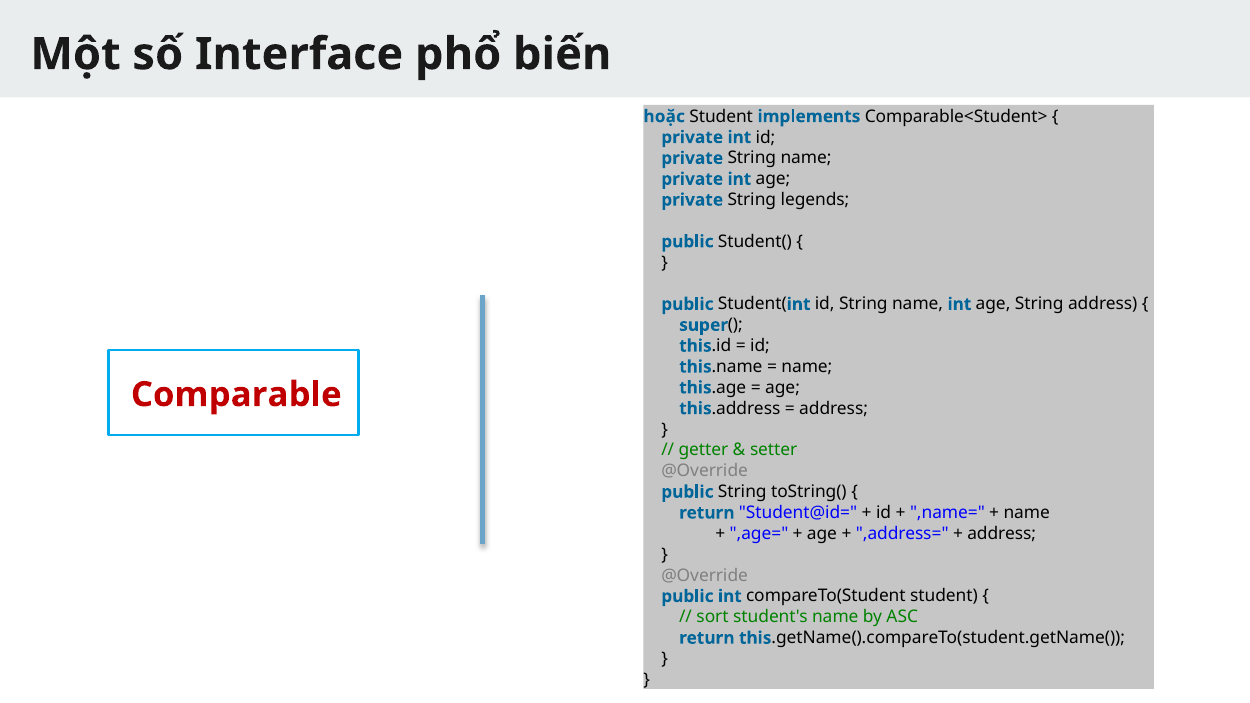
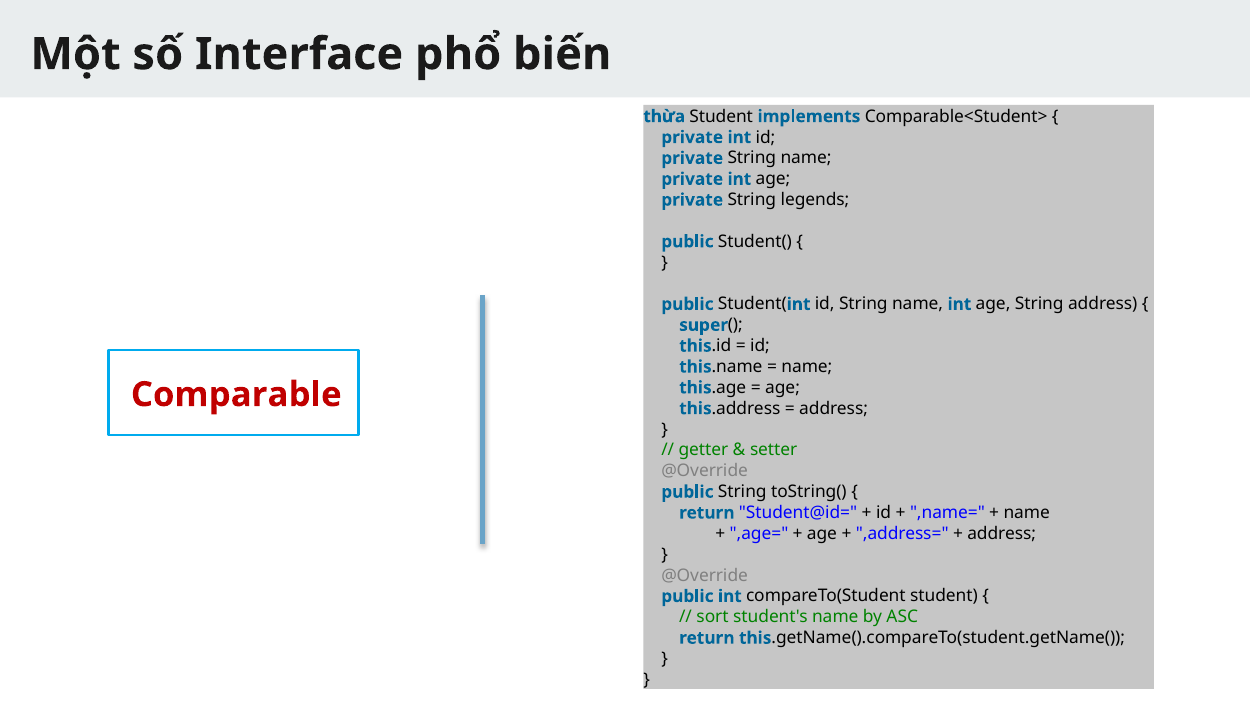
hoặc: hoặc -> thừa (664, 116)
